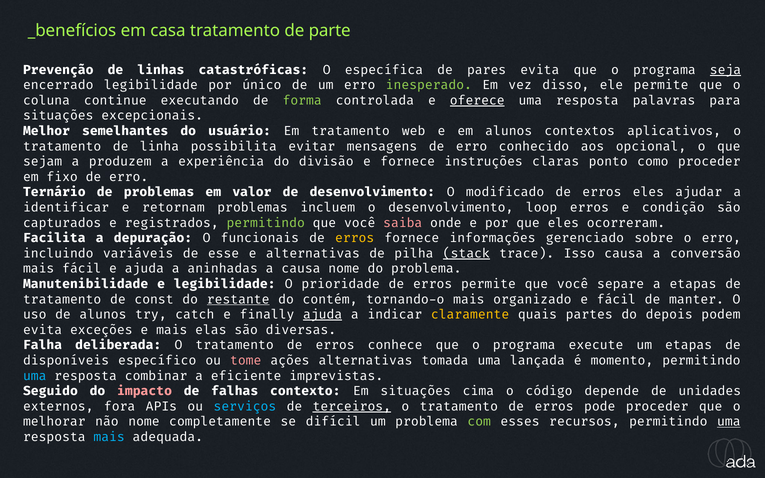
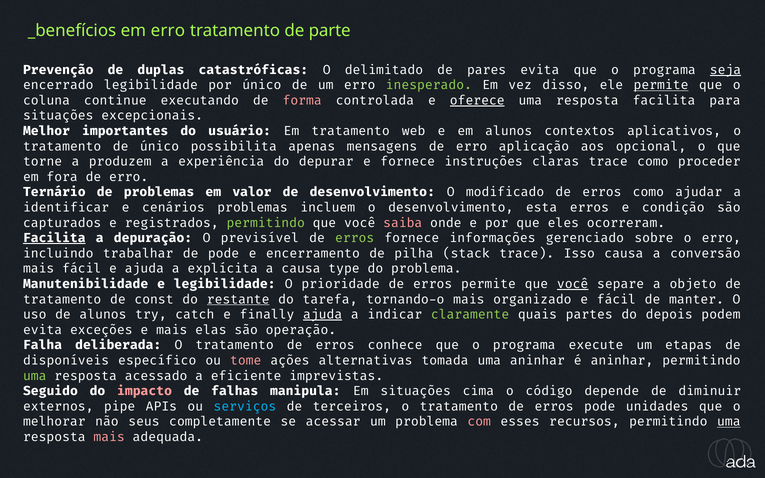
em casa: casa -> erro (168, 31)
linhas: linhas -> duplas (161, 70)
específica: específica -> delimitado (384, 70)
permite underline: none -> present (661, 85)
forma colour: light green -> pink (302, 101)
resposta palavras: palavras -> facilita (664, 101)
semelhantes: semelhantes -> importantes (125, 131)
de linha: linha -> único (160, 146)
evitar: evitar -> apenas (312, 146)
conhecido: conhecido -> aplicação (534, 146)
sejam: sejam -> torne (43, 162)
divisão: divisão -> depurar (326, 162)
claras ponto: ponto -> trace (608, 162)
fixo: fixo -> fora (62, 177)
erros eles: eles -> como (648, 192)
retornam: retornam -> cenários (173, 208)
loop: loop -> esta (542, 208)
Facilita underline: none -> present (54, 238)
funcionais: funcionais -> previsível (260, 238)
erros colour: yellow -> light green (355, 238)
variáveis: variáveis -> trabalhar (138, 254)
de esse: esse -> pode (224, 254)
e alternativas: alternativas -> encerramento (313, 254)
stack underline: present -> none (466, 254)
aninhadas: aninhadas -> explícita (223, 269)
causa nome: nome -> type (344, 269)
você underline: none -> present (573, 284)
a etapas: etapas -> objeto (693, 284)
contém: contém -> tarefa (330, 299)
claramente colour: yellow -> light green (470, 315)
diversas: diversas -> operação (301, 330)
uma lançada: lançada -> aninhar (537, 361)
é momento: momento -> aninhar (622, 361)
uma colour: light blue -> light green (35, 376)
combinar: combinar -> acessado (156, 376)
contexto: contexto -> manipula (305, 391)
unidades: unidades -> diminuir (710, 391)
fora: fora -> pipe (120, 407)
terceiros underline: present -> none (352, 407)
pode proceder: proceder -> unidades (657, 407)
não nome: nome -> seus (144, 422)
difícil: difícil -> acessar (333, 422)
com colour: light green -> pink (479, 422)
mais colour: light blue -> pink (109, 437)
